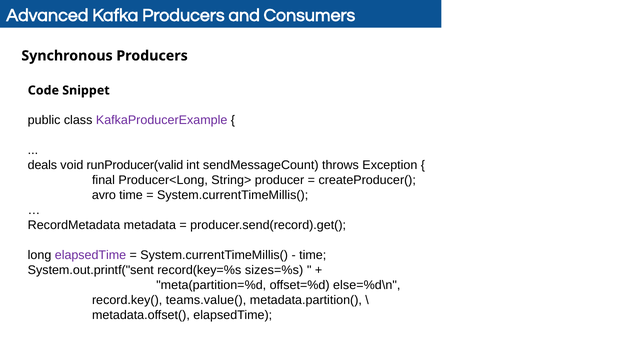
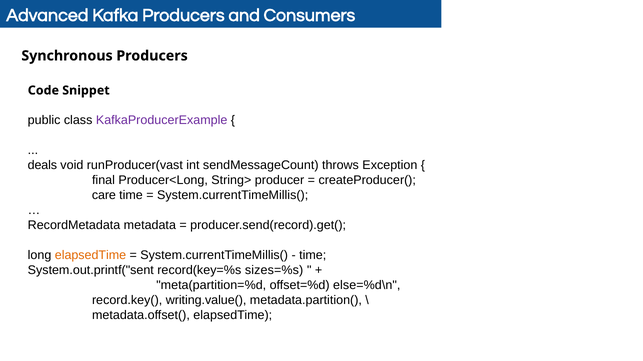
runProducer(valid: runProducer(valid -> runProducer(vast (135, 166)
avro: avro -> care (104, 196)
elapsedTime colour: purple -> orange (90, 256)
teams.value(: teams.value( -> writing.value( (206, 301)
